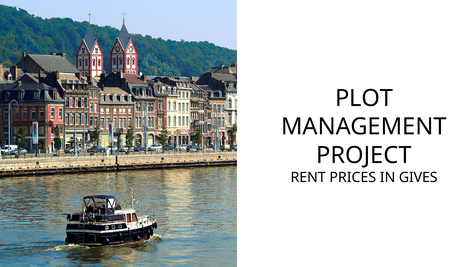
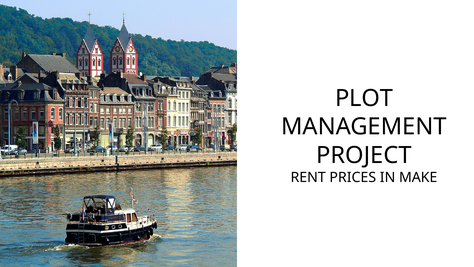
GIVES: GIVES -> MAKE (418, 177)
